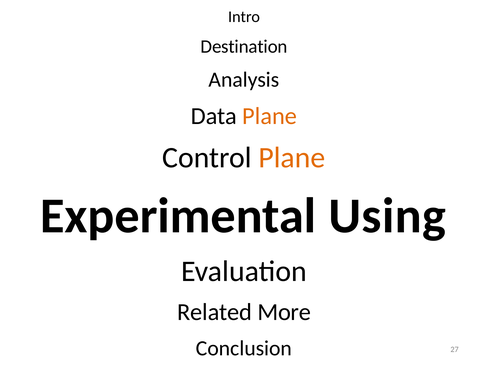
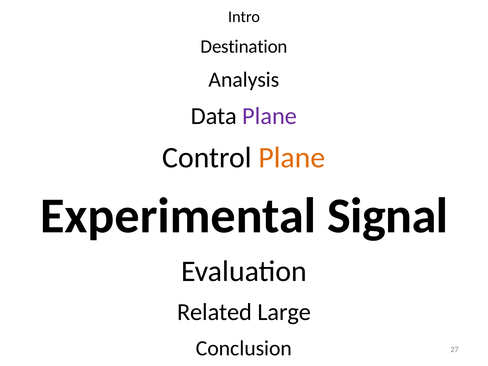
Plane colour: orange -> purple (270, 116)
Using: Using -> Signal (388, 216)
More: More -> Large (284, 312)
